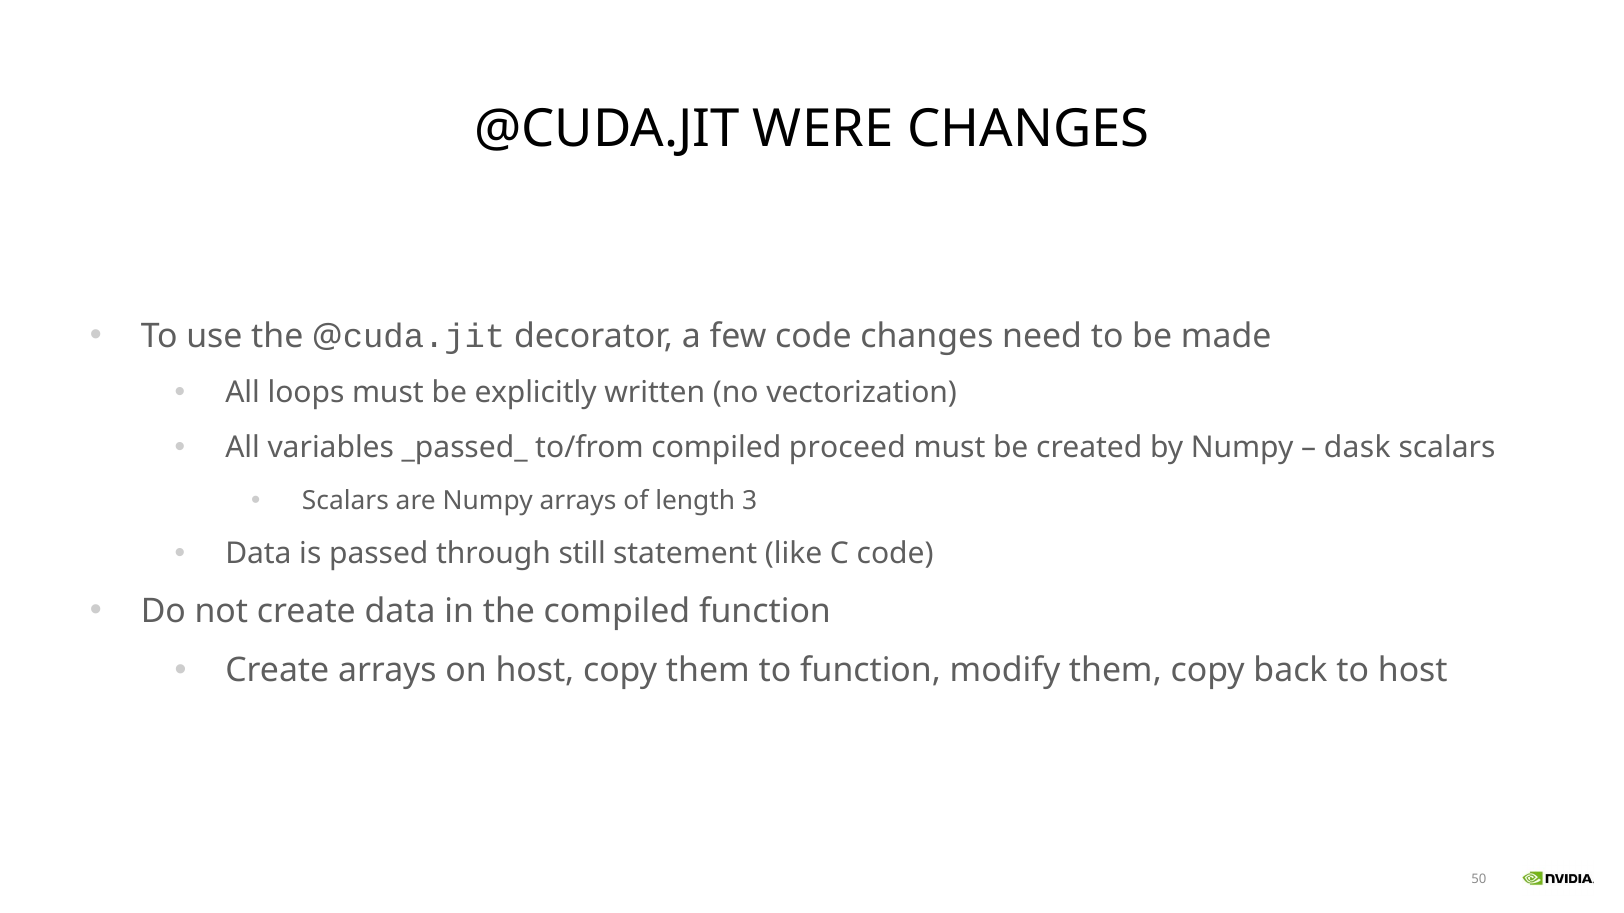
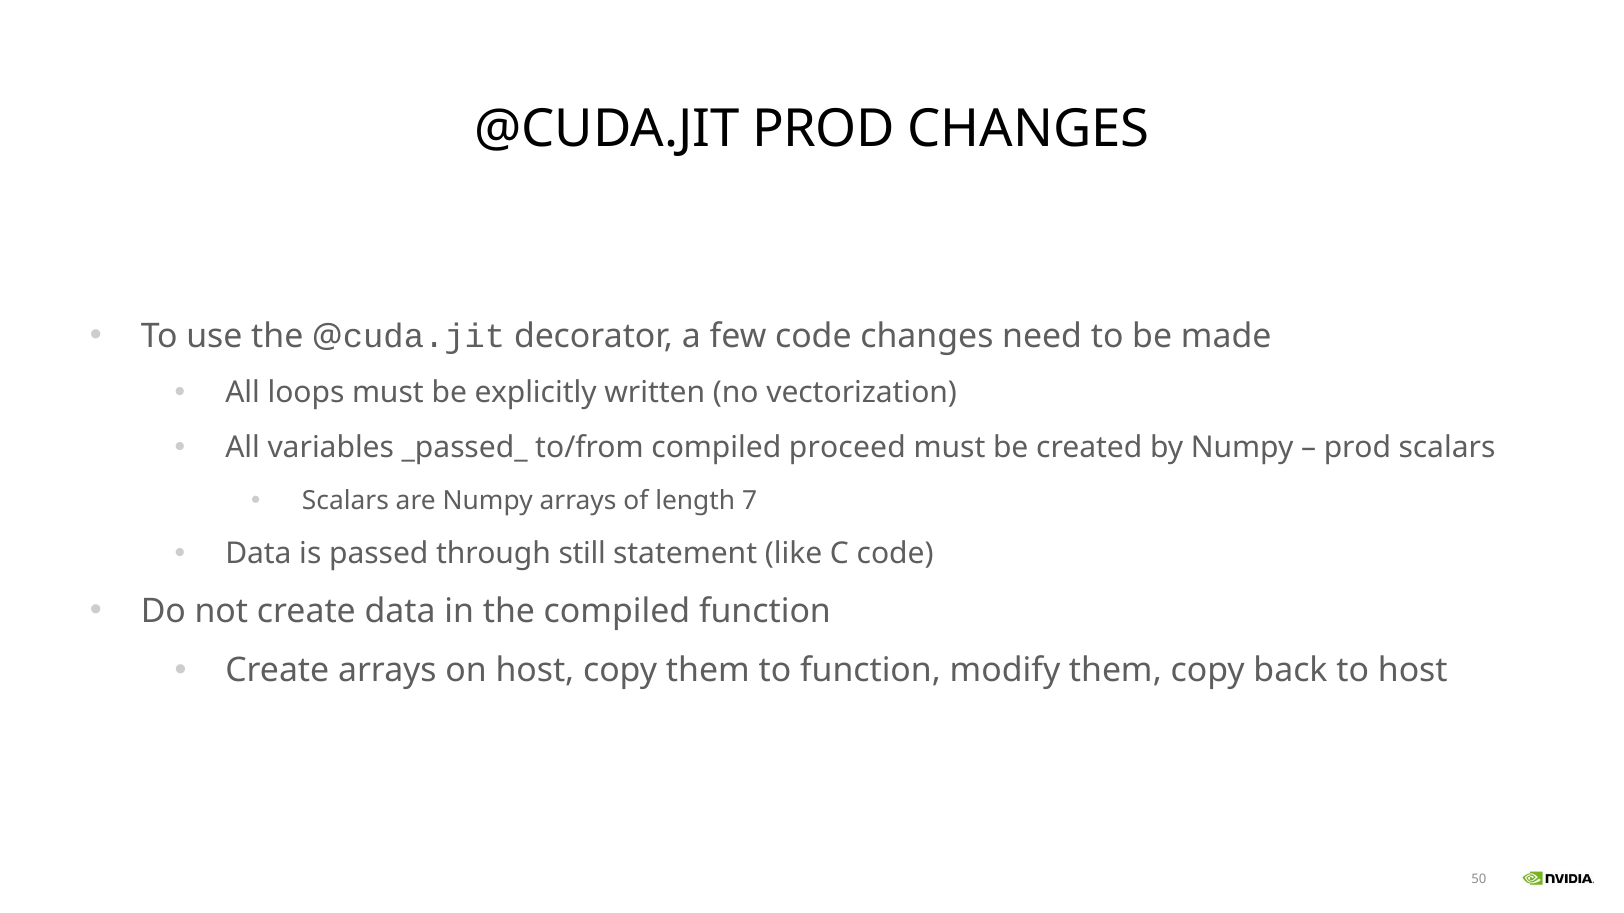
@CUDA.JIT WERE: WERE -> PROD (824, 129)
dask: dask -> prod (1357, 448)
3: 3 -> 7 (750, 501)
